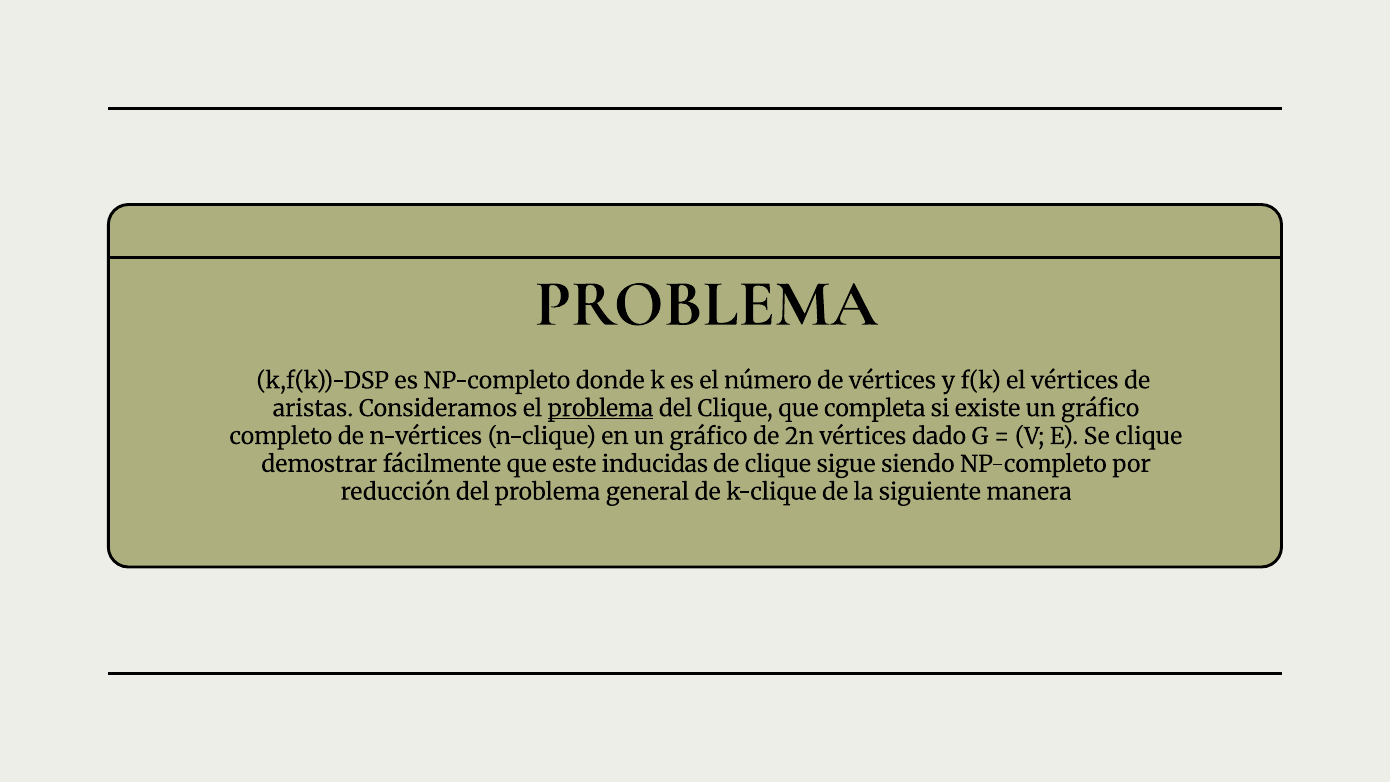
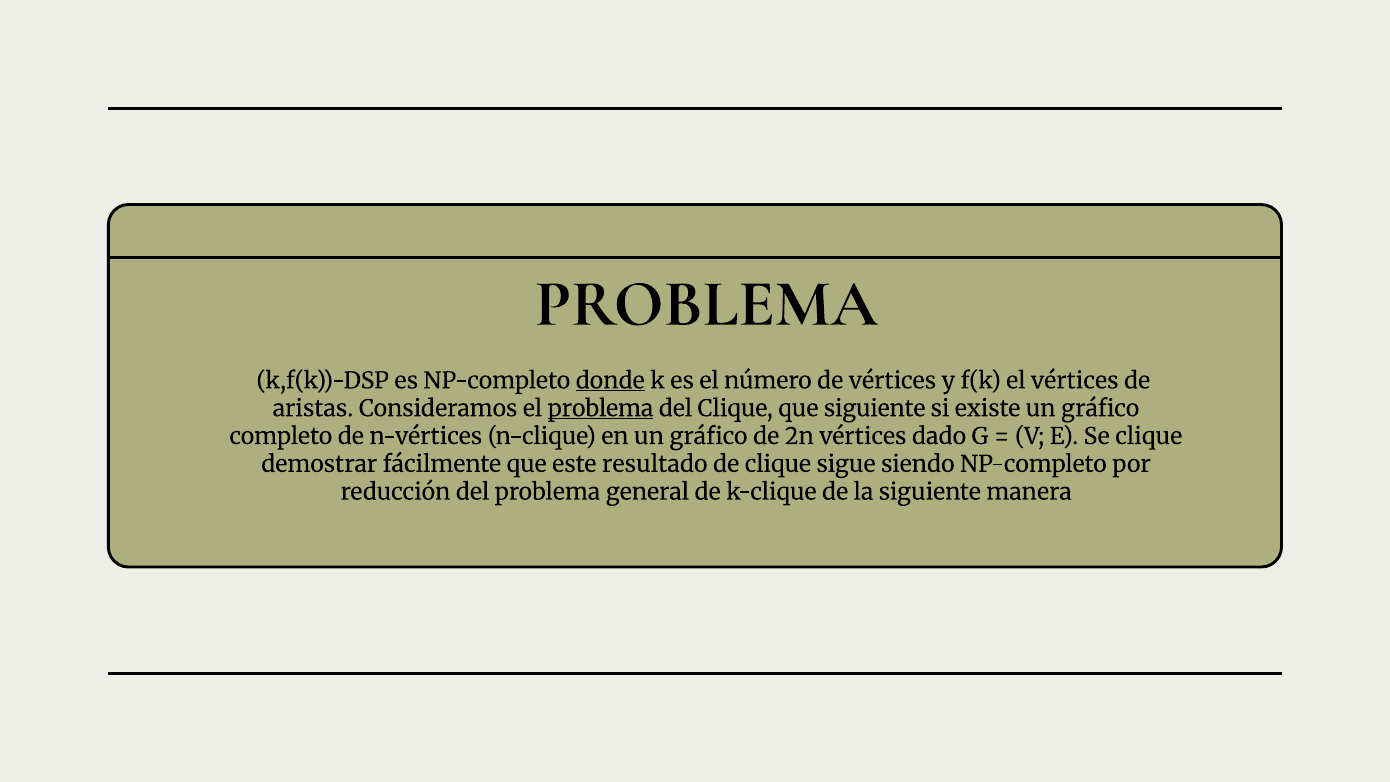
donde underline: none -> present (610, 381)
que completa: completa -> siguiente (875, 409)
inducidas: inducidas -> resultado (655, 464)
